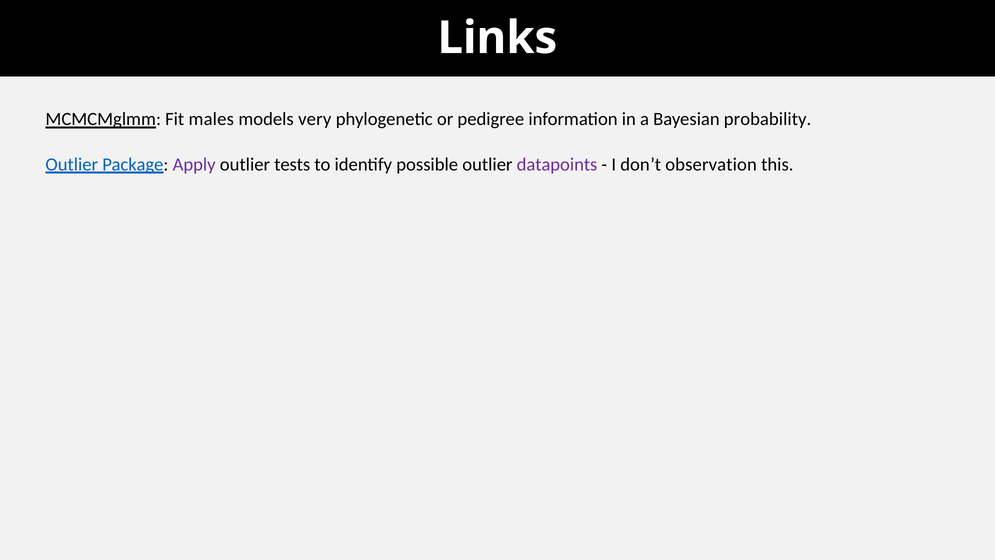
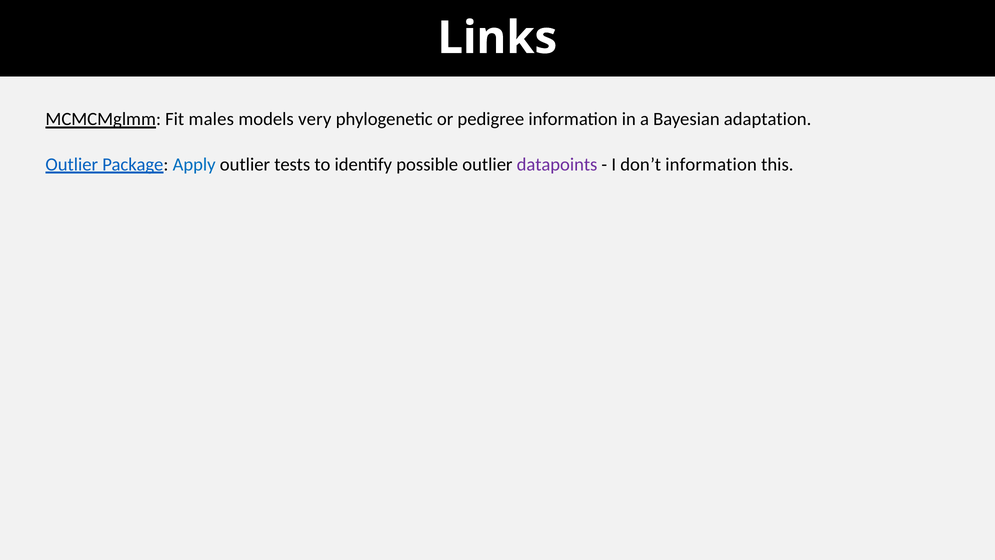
probability: probability -> adaptation (768, 119)
Apply colour: purple -> blue (194, 164)
don’t observation: observation -> information (711, 164)
